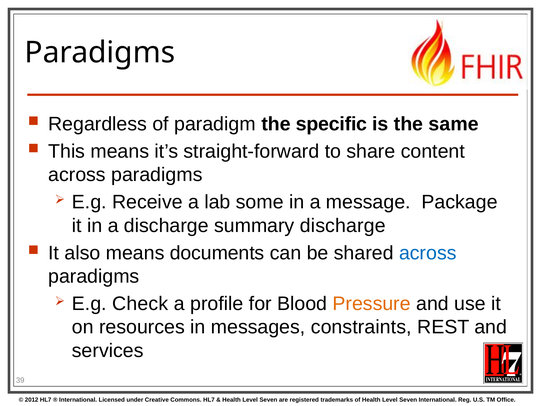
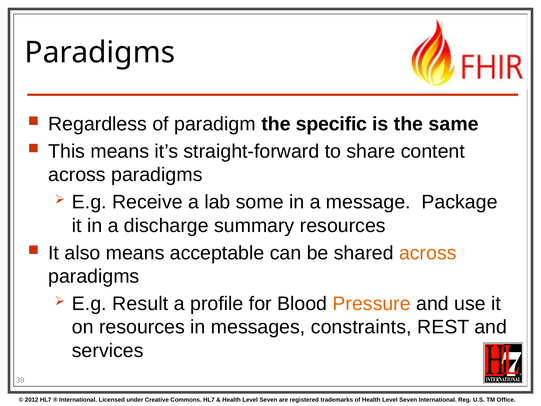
summary discharge: discharge -> resources (343, 226)
documents: documents -> acceptable (217, 253)
across colour: blue -> orange (428, 253)
Check: Check -> Result (140, 304)
